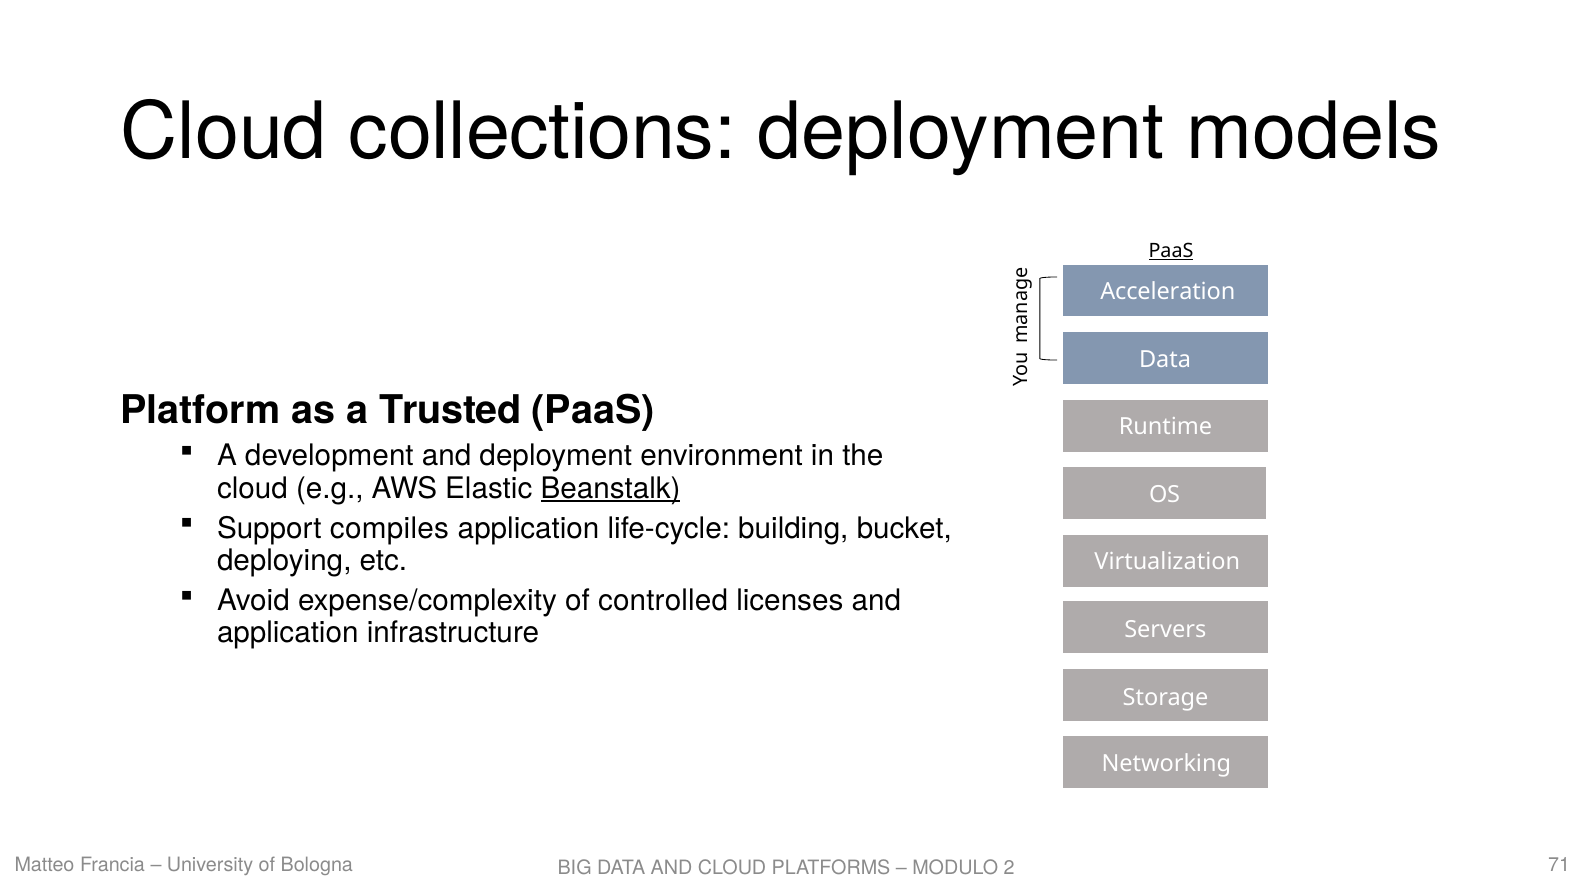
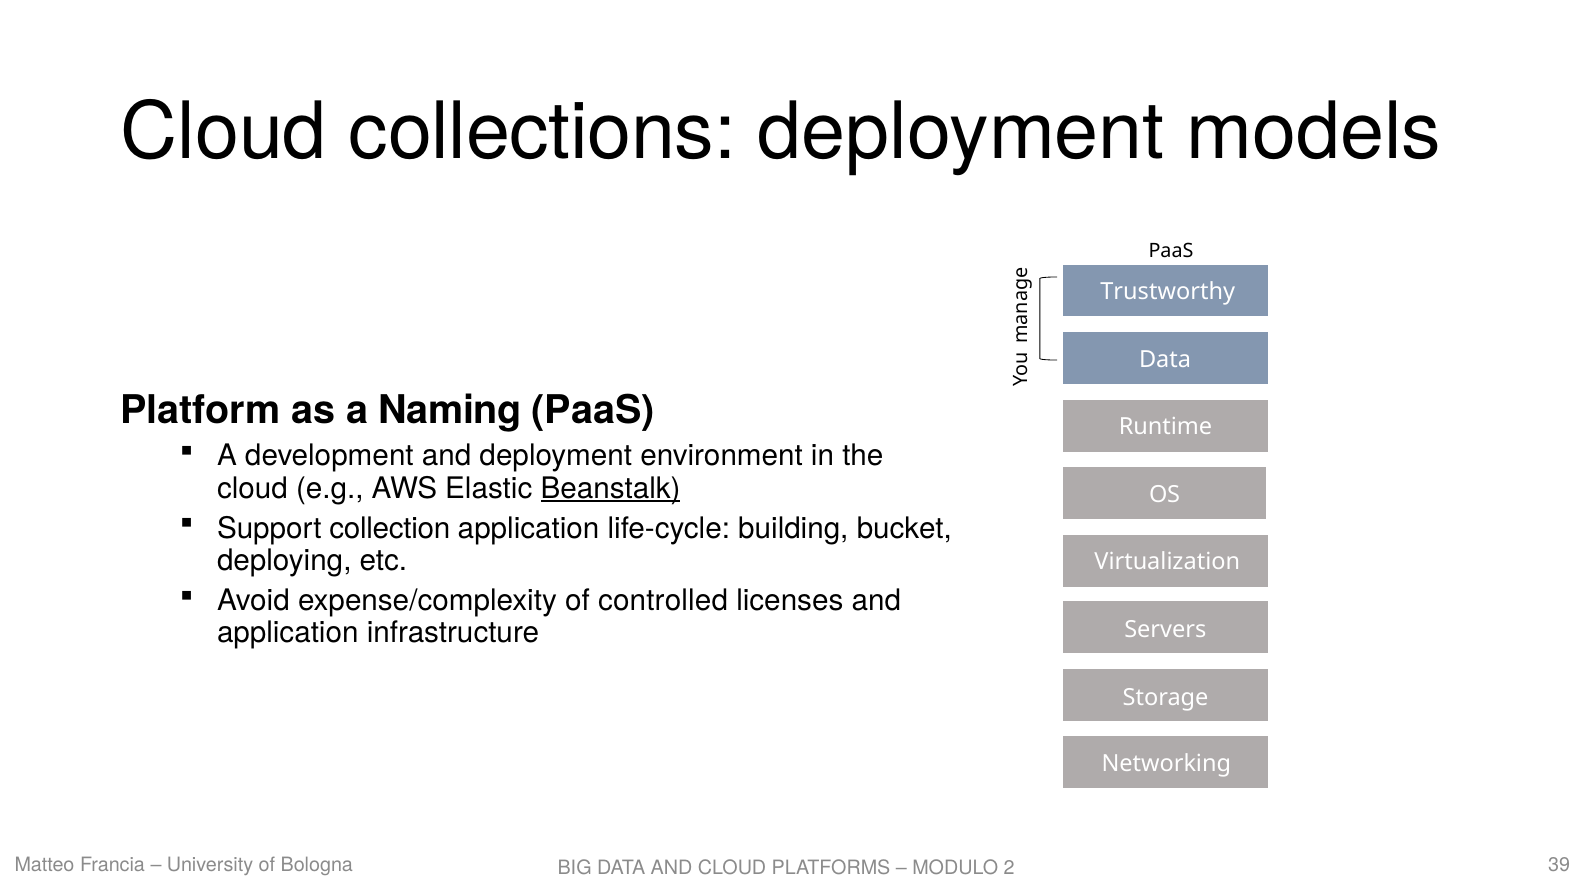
PaaS underline: present -> none (1171, 251)
Acceleration: Acceleration -> Trustworthy (1168, 292)
Trusted: Trusted -> Naming (450, 410)
compiles: compiles -> collection (390, 528)
71: 71 -> 39 (1559, 865)
